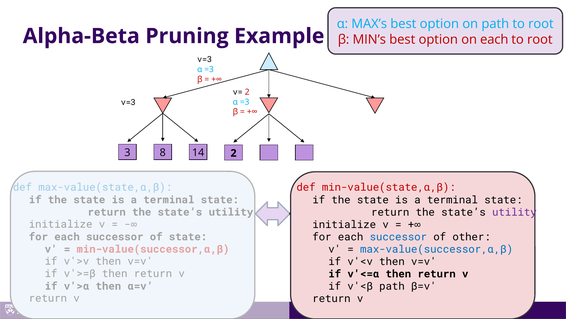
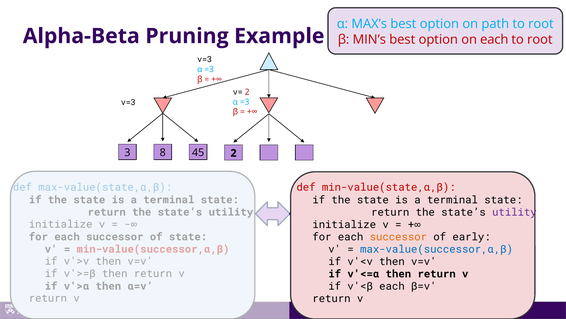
14: 14 -> 45 (198, 152)
successor colour: blue -> orange (398, 236)
other: other -> early (472, 236)
v'<β path: path -> each (392, 286)
